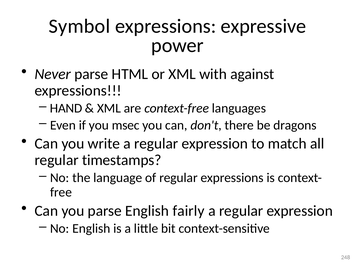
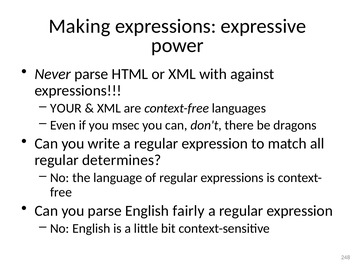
Symbol: Symbol -> Making (79, 26)
HAND: HAND -> YOUR (66, 108)
timestamps: timestamps -> determines (122, 160)
